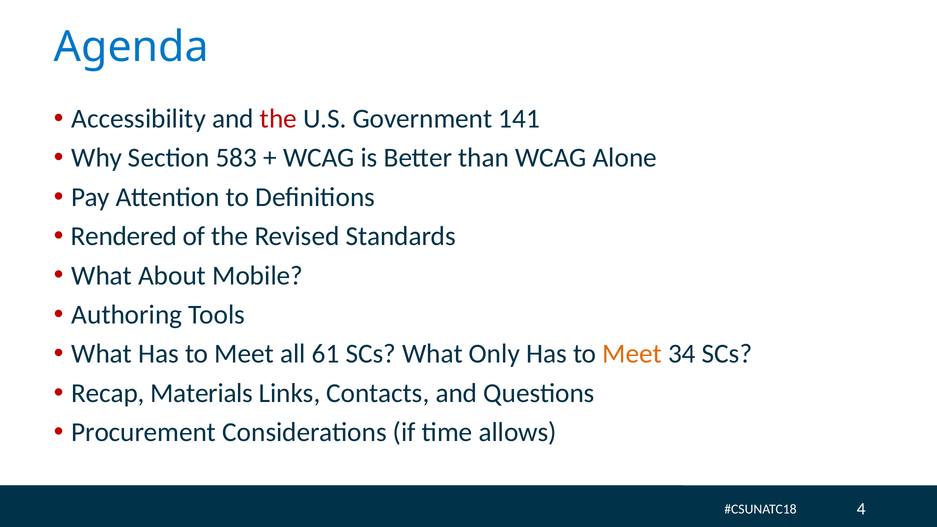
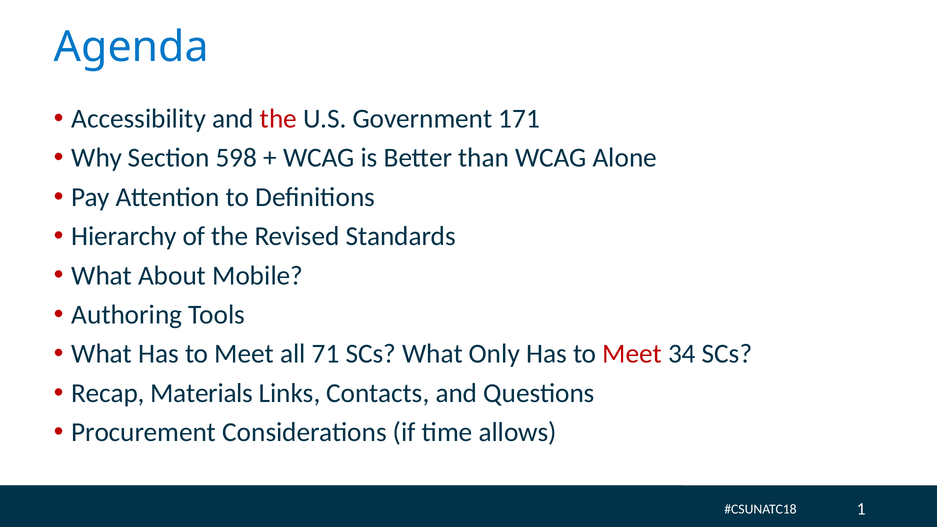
141: 141 -> 171 (519, 119)
583: 583 -> 598 (236, 158)
Rendered: Rendered -> Hierarchy (124, 236)
61: 61 -> 71 (326, 354)
Meet colour: orange -> red (632, 354)
4: 4 -> 1 (861, 509)
